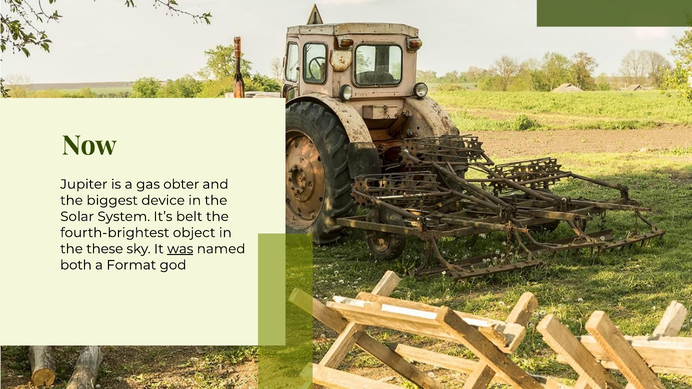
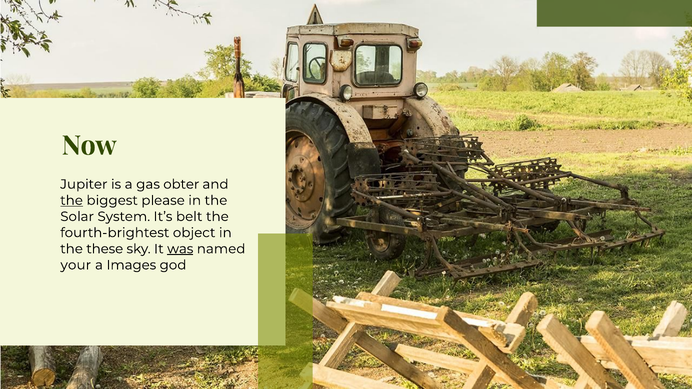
the underline: none -> present (72, 201)
device: device -> please (163, 201)
both: both -> your (76, 265)
Format: Format -> Images (131, 265)
